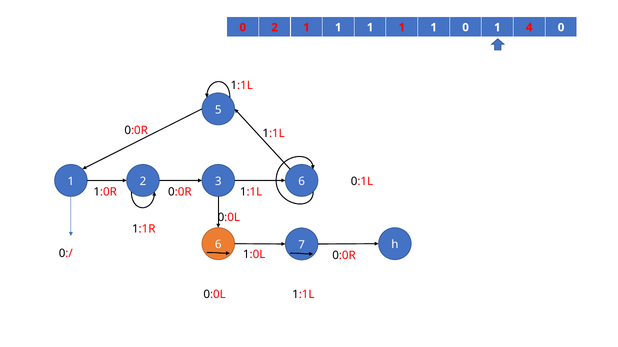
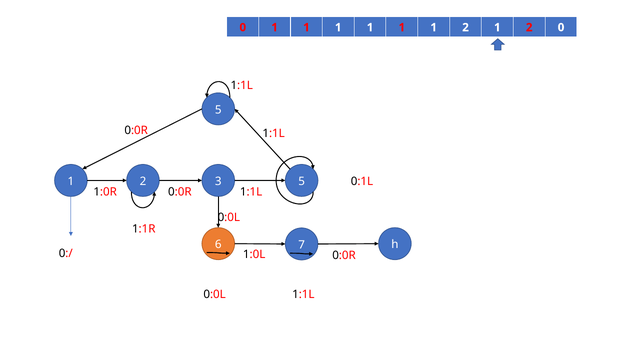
0 2: 2 -> 1 (275, 27)
1 1 0: 0 -> 2 (466, 27)
4: 4 -> 2 (529, 27)
3 6: 6 -> 5 (302, 182)
